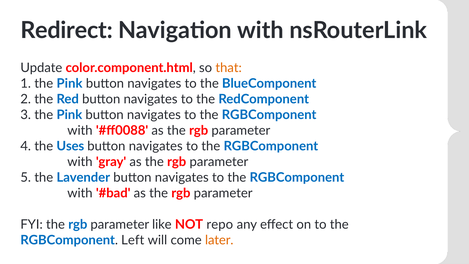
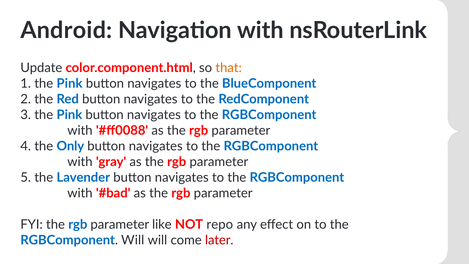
Redirect: Redirect -> Android (66, 31)
Uses: Uses -> Only (70, 146)
RGBComponent Left: Left -> Will (133, 240)
later colour: orange -> red (219, 240)
